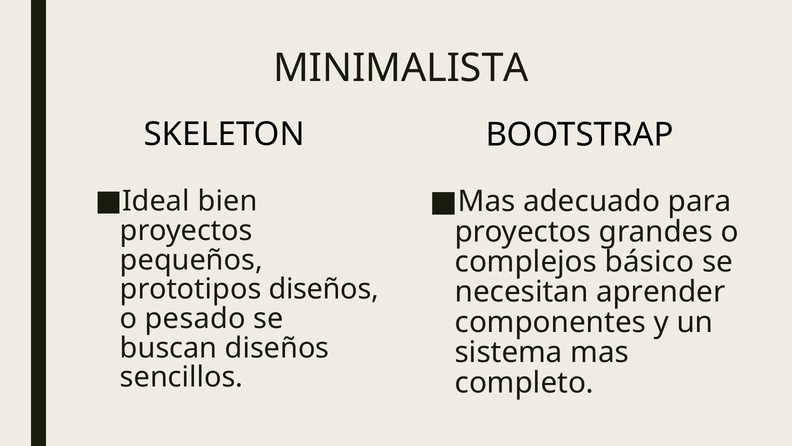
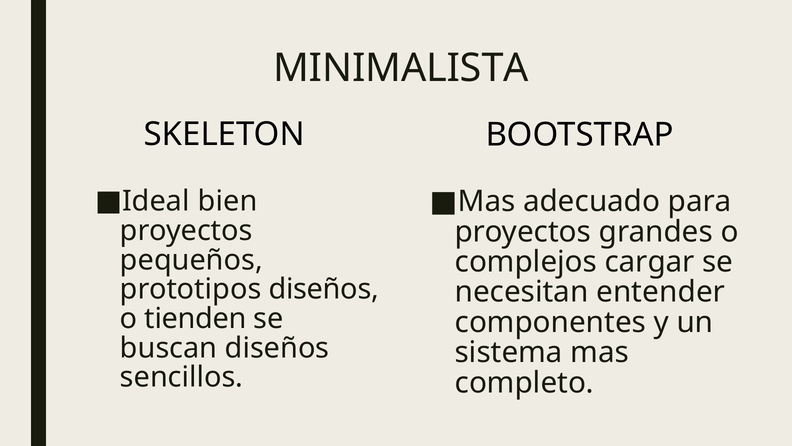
básico: básico -> cargar (650, 262)
aprender: aprender -> entender (661, 292)
pesado: pesado -> tienden (196, 318)
